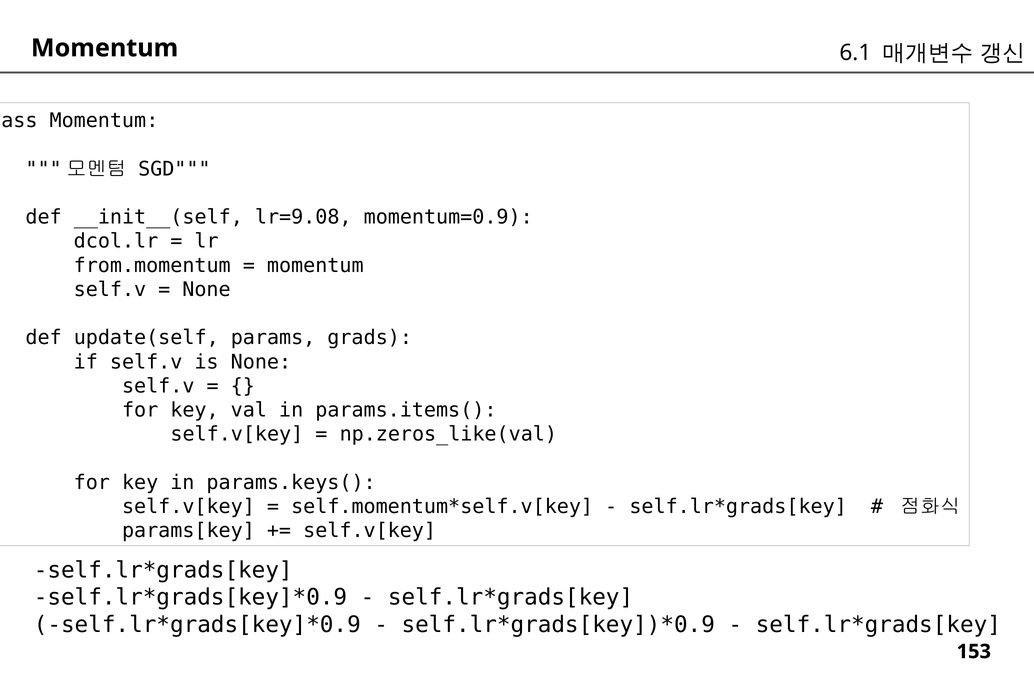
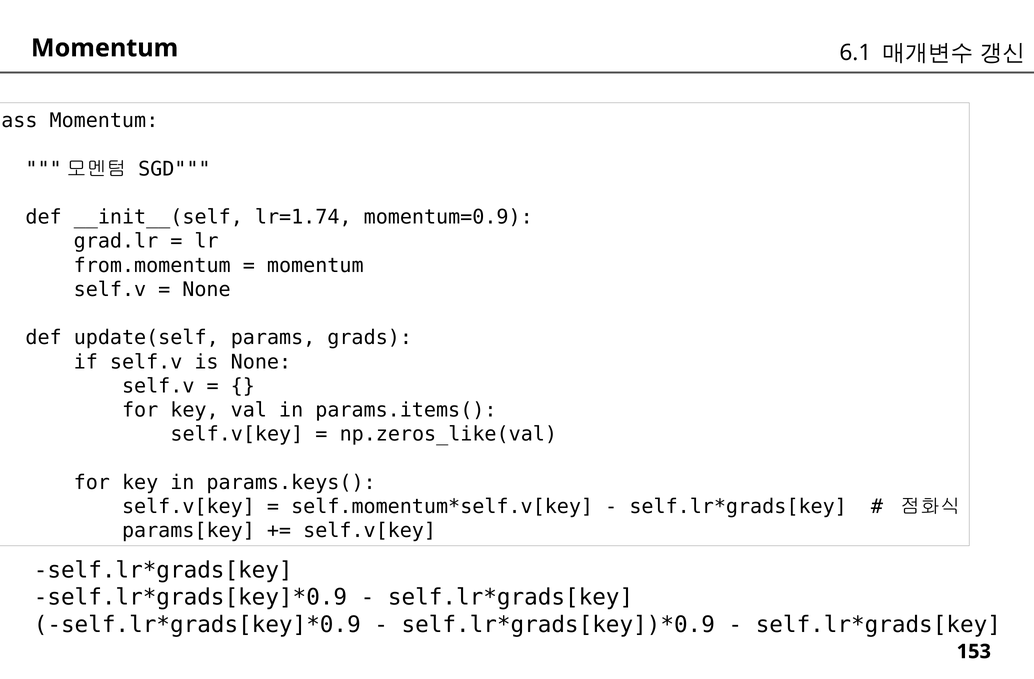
lr=9.08: lr=9.08 -> lr=1.74 (303, 217)
dcol.lr: dcol.lr -> grad.lr (116, 241)
